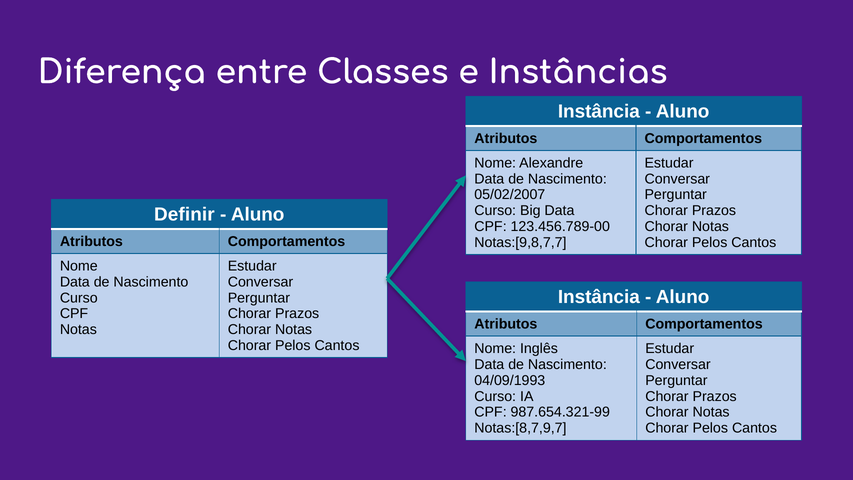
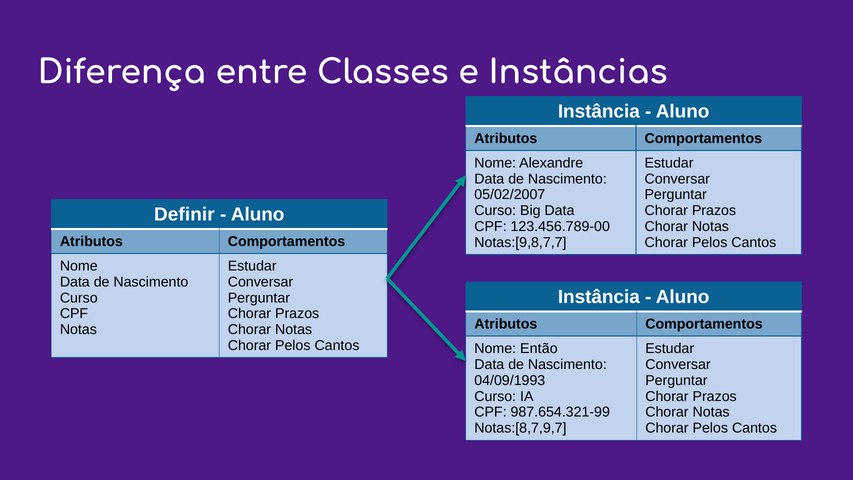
Inglês: Inglês -> Então (539, 348)
